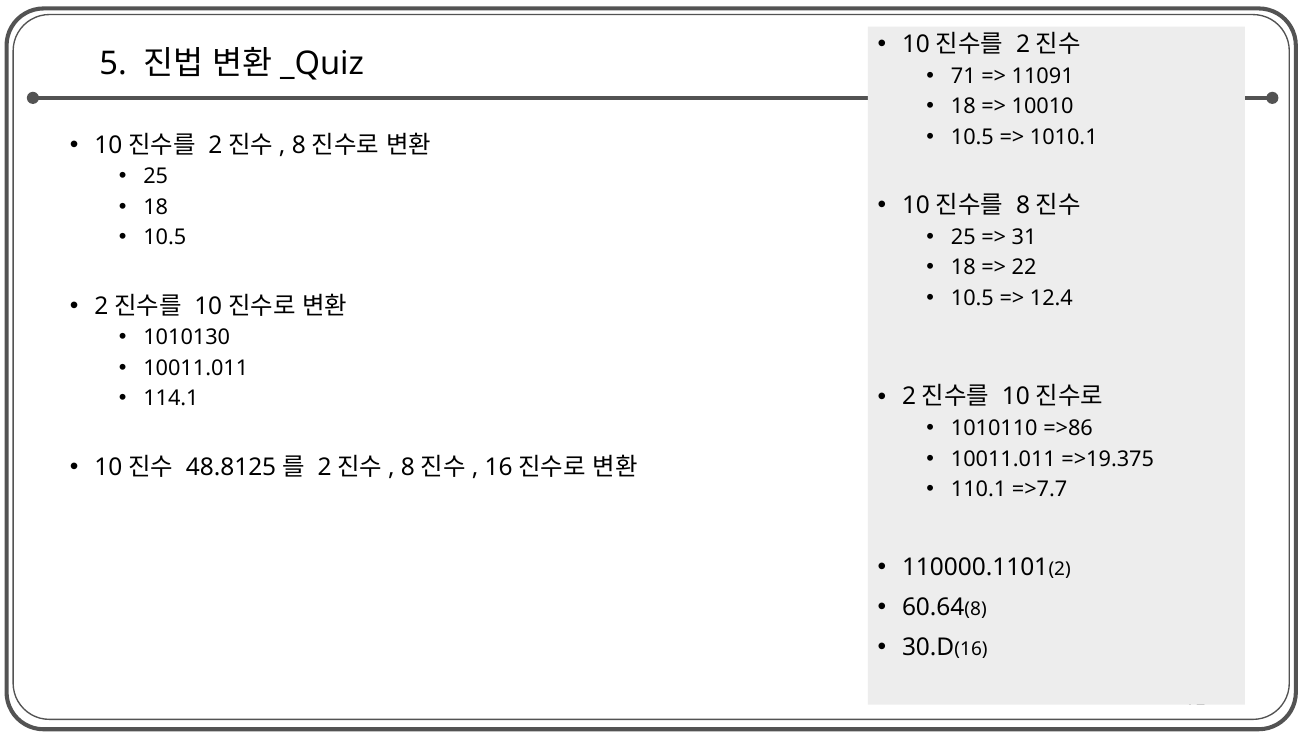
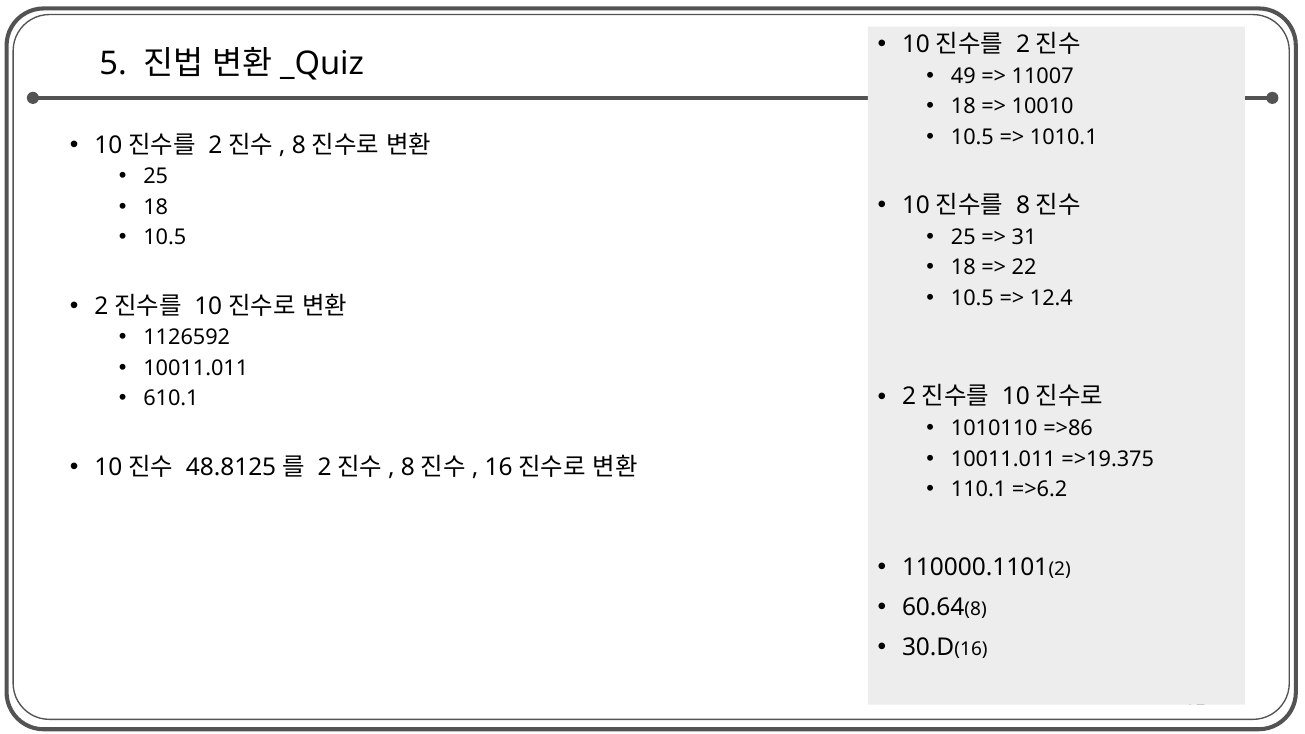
71: 71 -> 49 (963, 76)
11091: 11091 -> 11007 (1043, 76)
1010130: 1010130 -> 1126592 (187, 338)
114.1: 114.1 -> 610.1 (171, 398)
=>7.7: =>7.7 -> =>6.2 (1040, 489)
